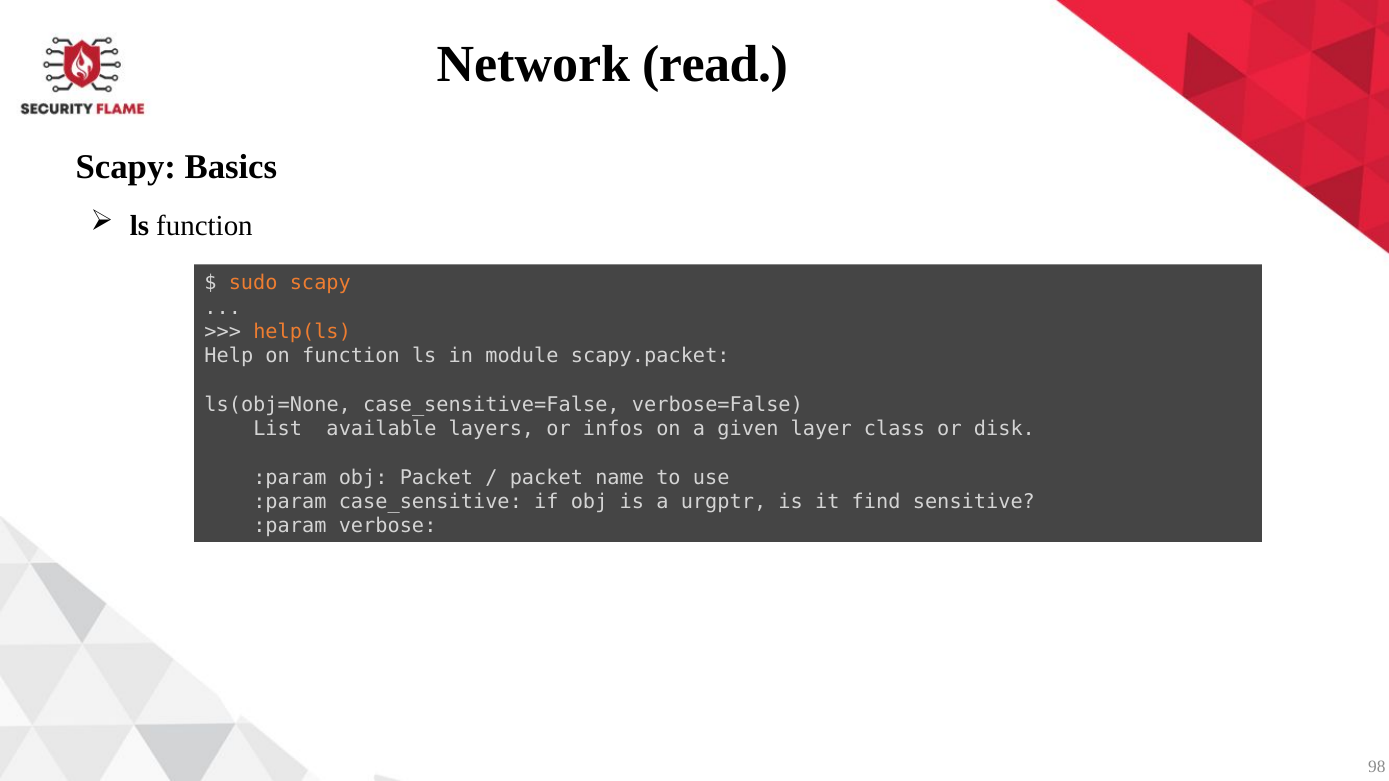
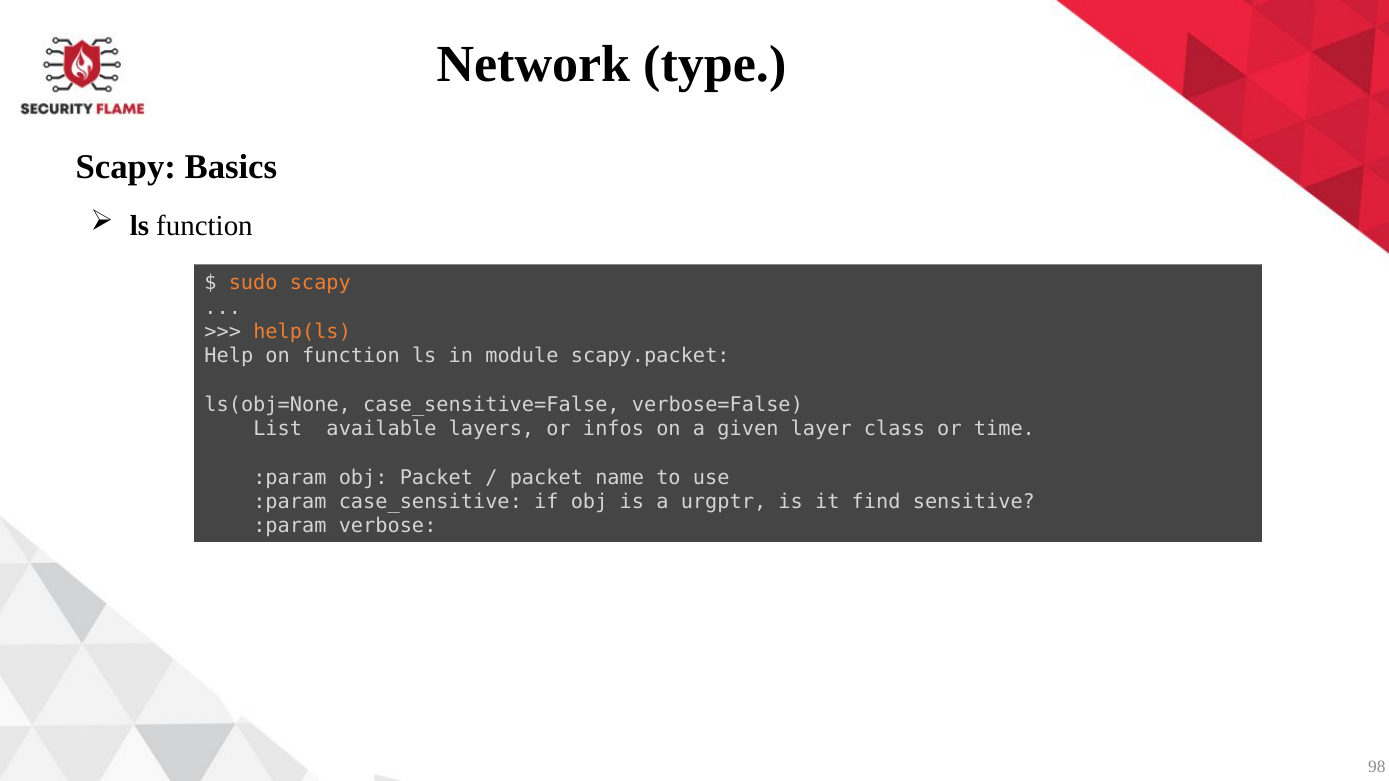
read: read -> type (715, 64)
disk: disk -> time (1004, 429)
